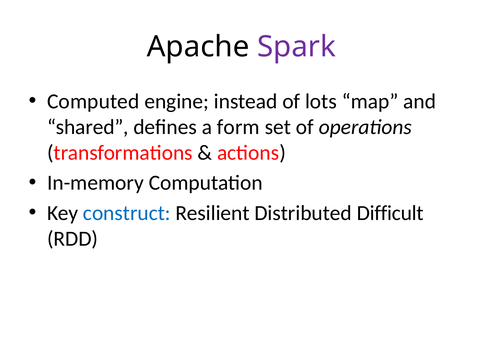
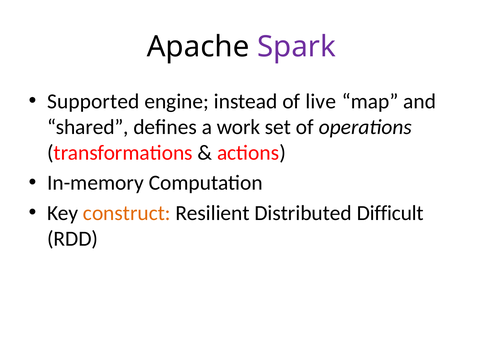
Computed: Computed -> Supported (93, 101)
lots: lots -> live (321, 101)
form: form -> work (238, 127)
construct colour: blue -> orange (127, 213)
